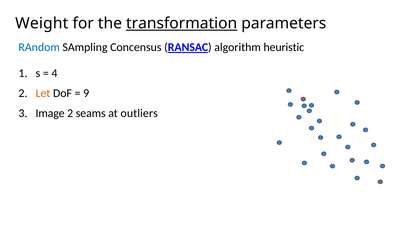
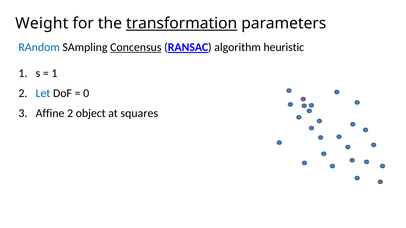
Concensus underline: none -> present (136, 47)
4: 4 -> 1 (54, 73)
Let colour: orange -> blue (43, 93)
9: 9 -> 0 (86, 93)
Image: Image -> Affine (50, 114)
seams: seams -> object (91, 114)
outliers: outliers -> squares (139, 114)
